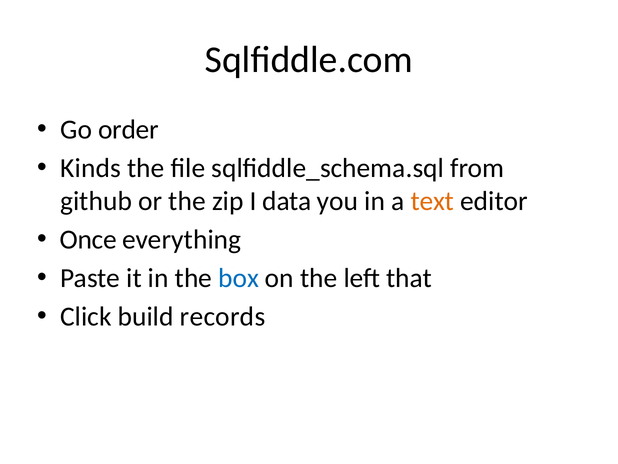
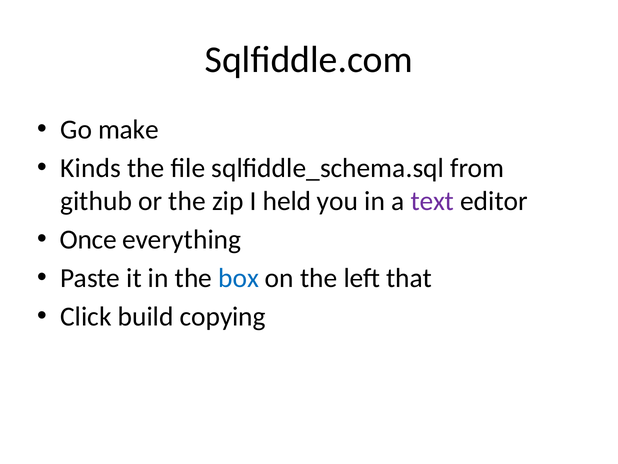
order: order -> make (128, 130)
data: data -> held (287, 201)
text colour: orange -> purple (432, 201)
records: records -> copying (223, 316)
